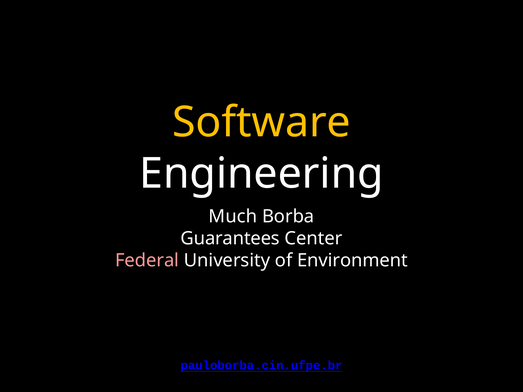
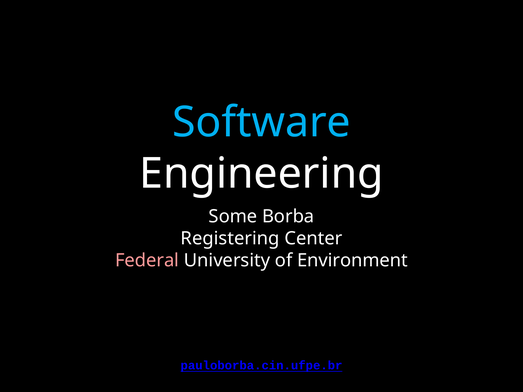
Software colour: yellow -> light blue (262, 122)
Much: Much -> Some (233, 217)
Guarantees: Guarantees -> Registering (230, 239)
